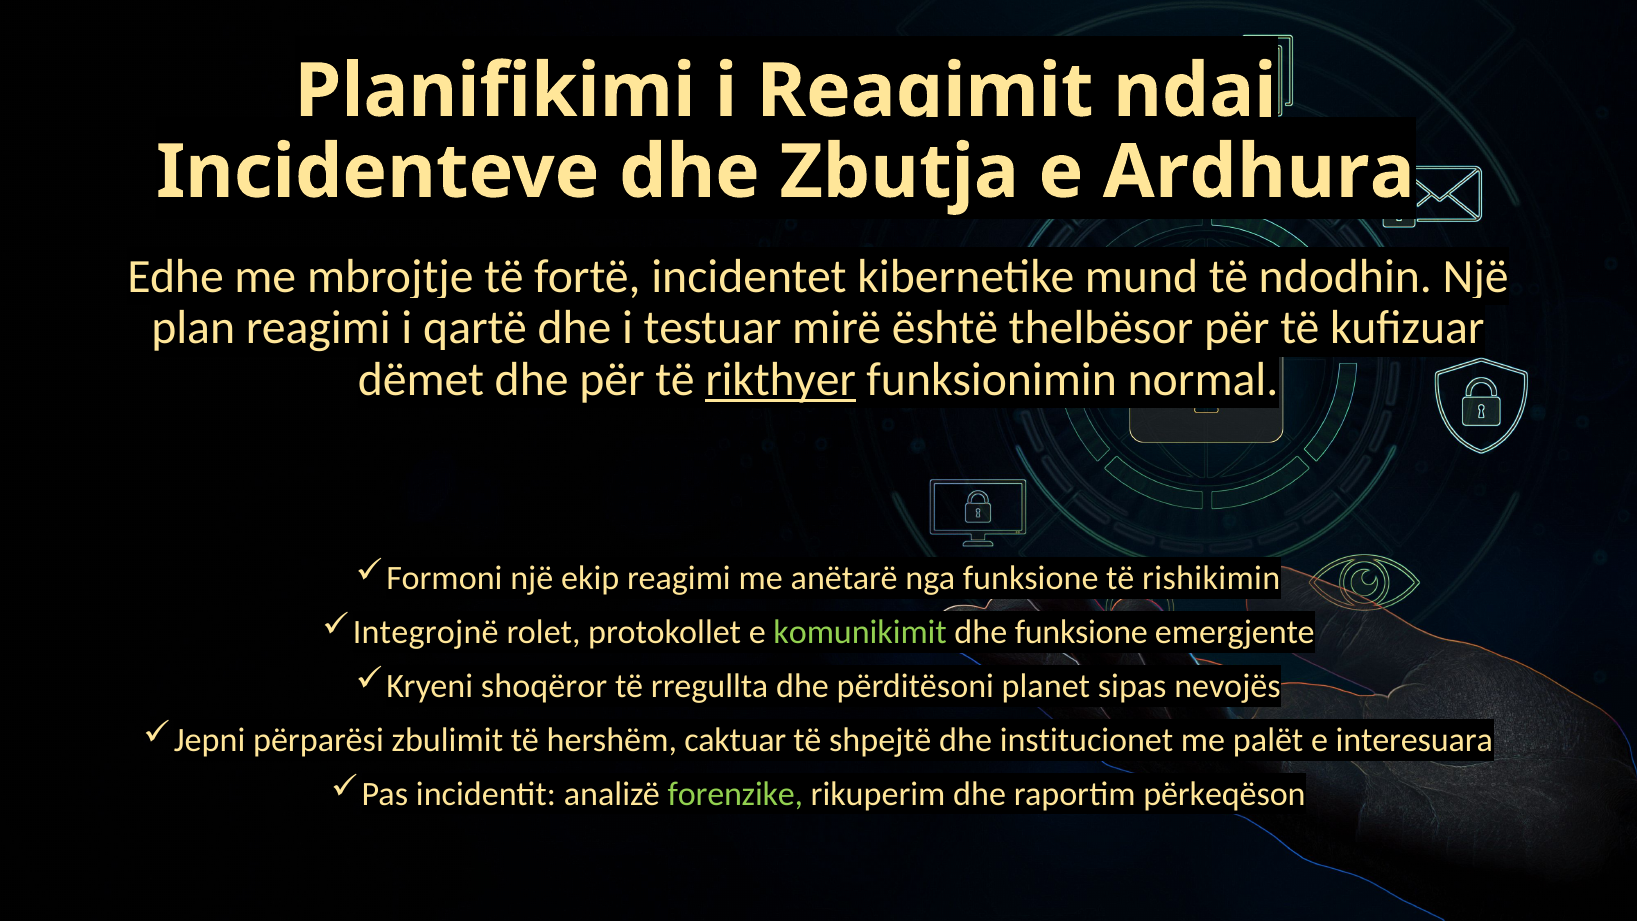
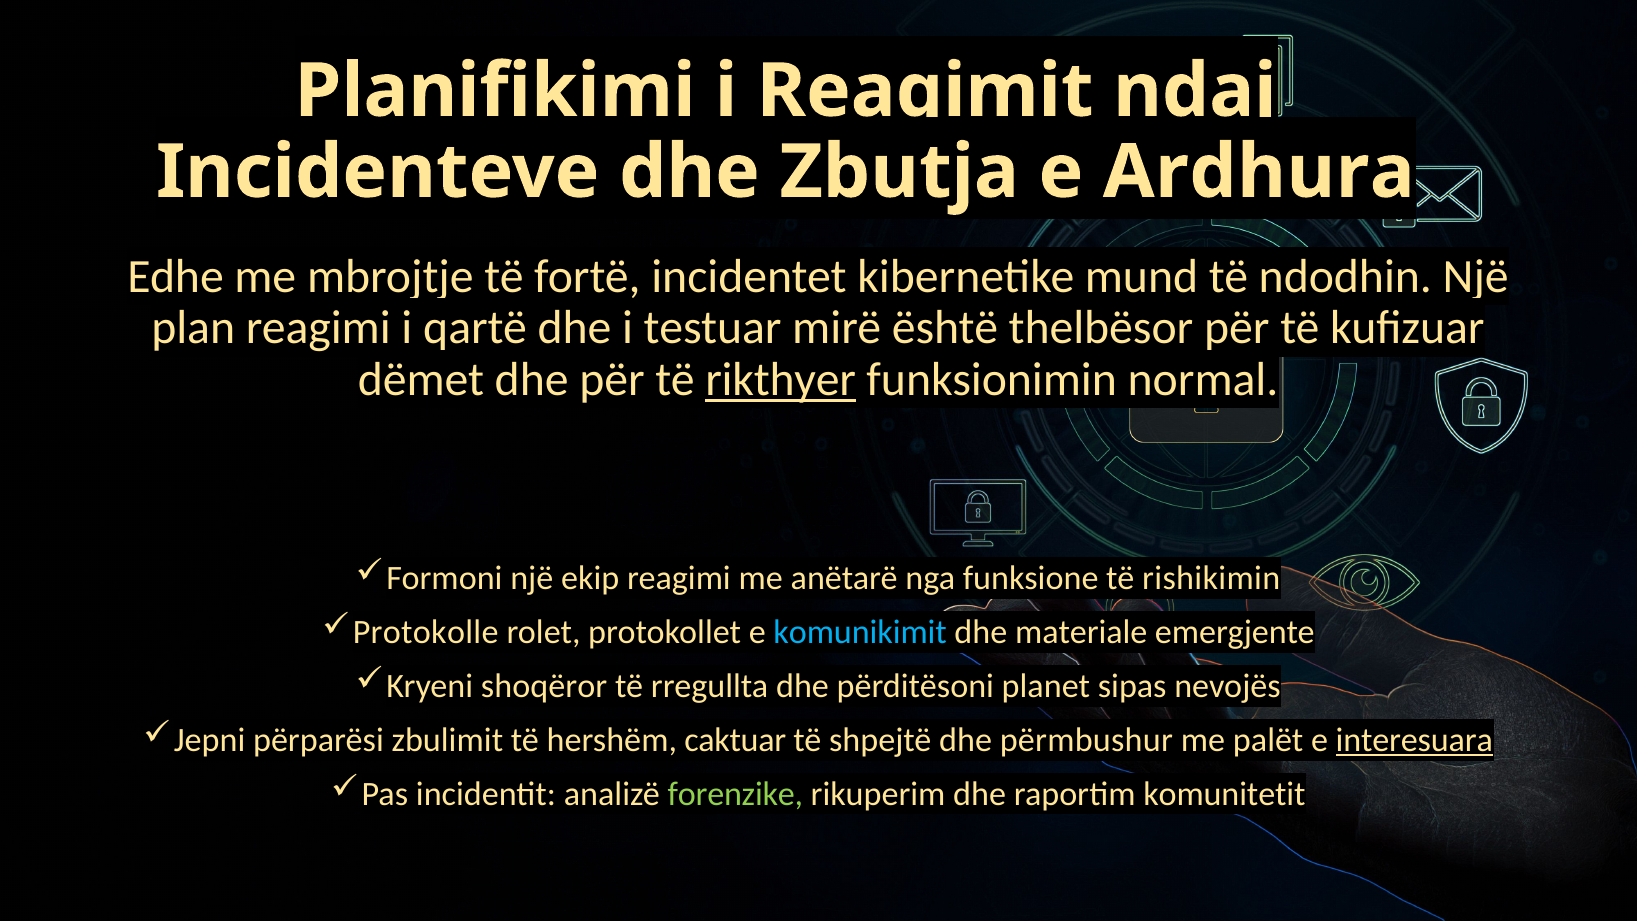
Integrojnë: Integrojnë -> Protokolle (426, 632)
komunikimit colour: light green -> light blue (860, 632)
dhe funksione: funksione -> materiale (1081, 632)
institucionet: institucionet -> përmbushur (1086, 740)
interesuara underline: none -> present (1414, 740)
përkeqëson: përkeqëson -> komunitetit (1224, 794)
